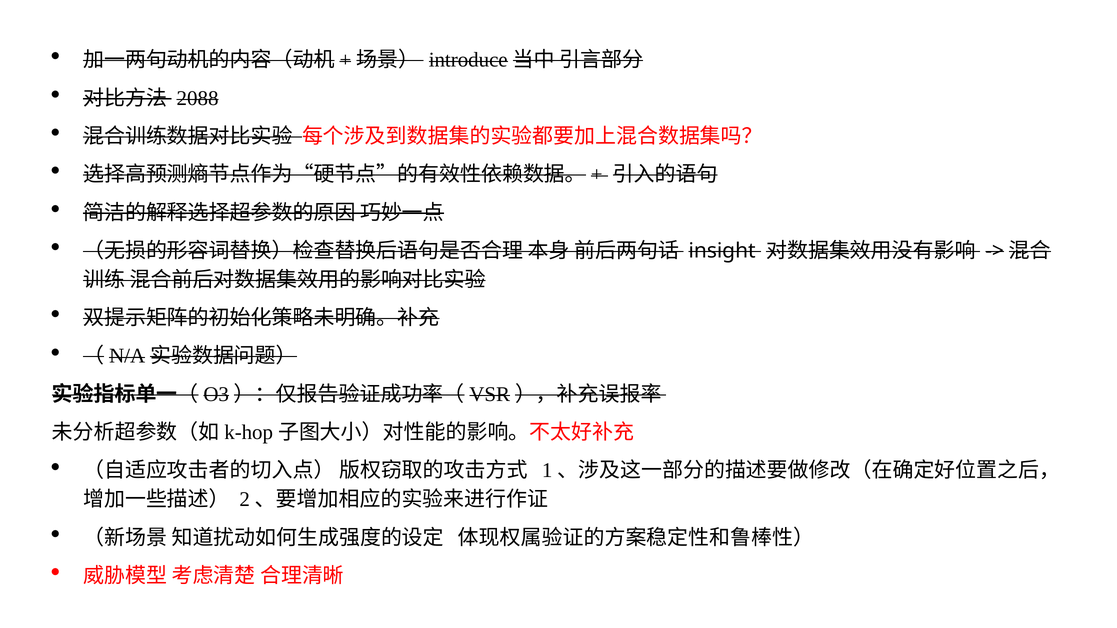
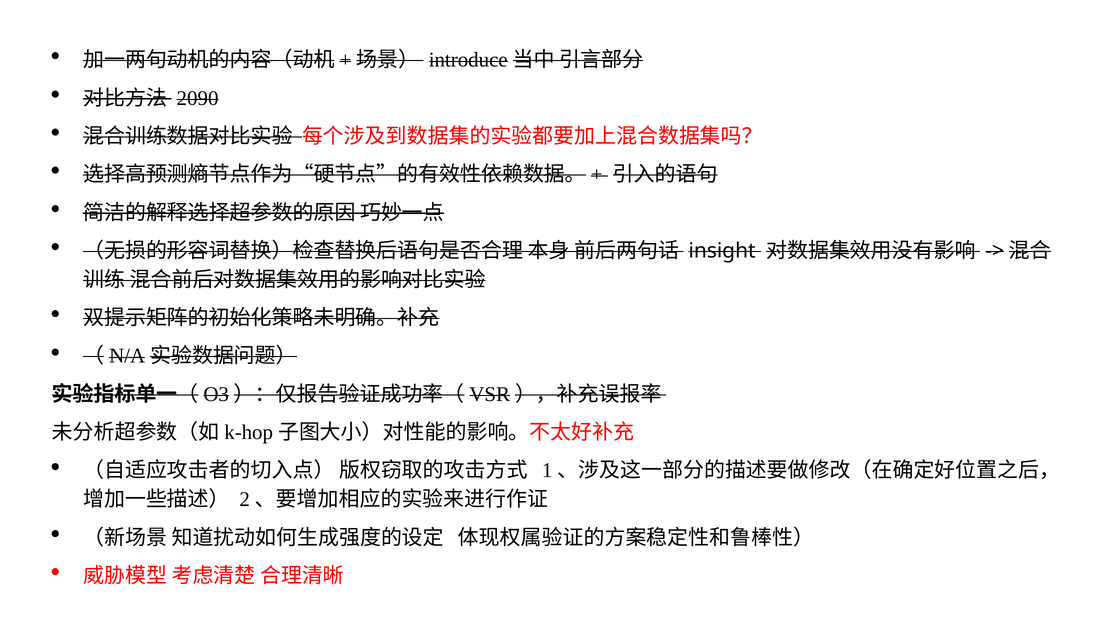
2088: 2088 -> 2090 (198, 98)
